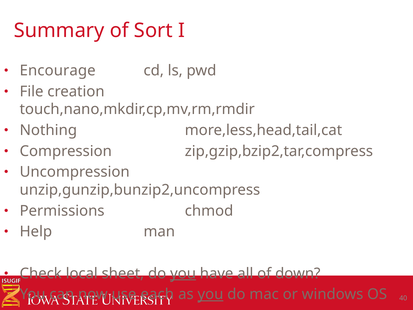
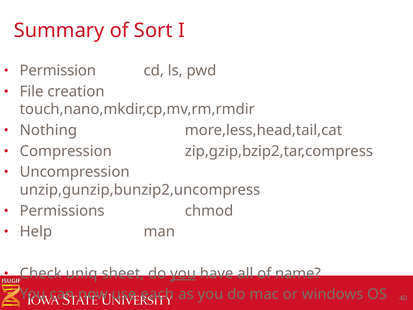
Encourage: Encourage -> Permission (58, 71)
local: local -> uniq (82, 273)
down: down -> name (298, 273)
you underline: present -> none (210, 294)
